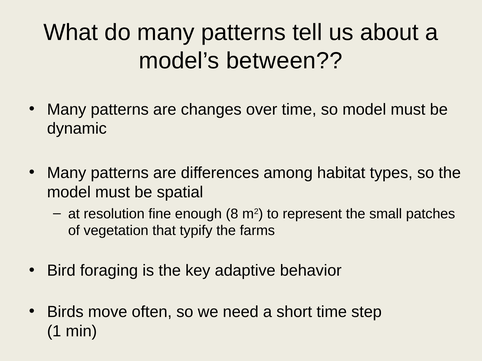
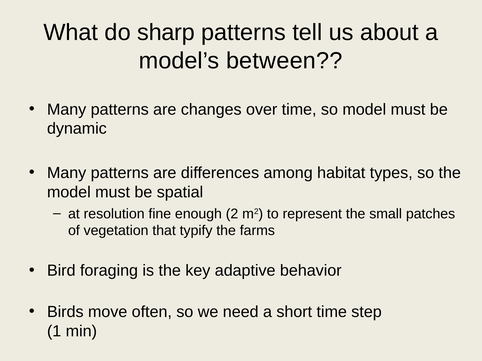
do many: many -> sharp (166, 33)
8: 8 -> 2 (232, 214)
